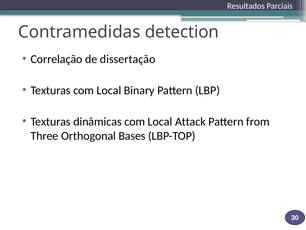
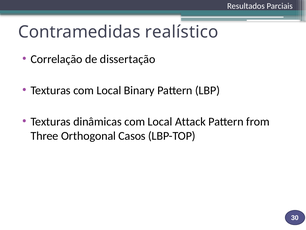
detection: detection -> realístico (182, 32)
Bases: Bases -> Casos (132, 136)
